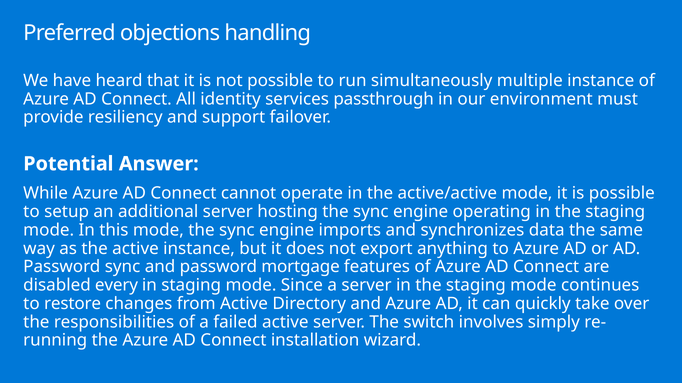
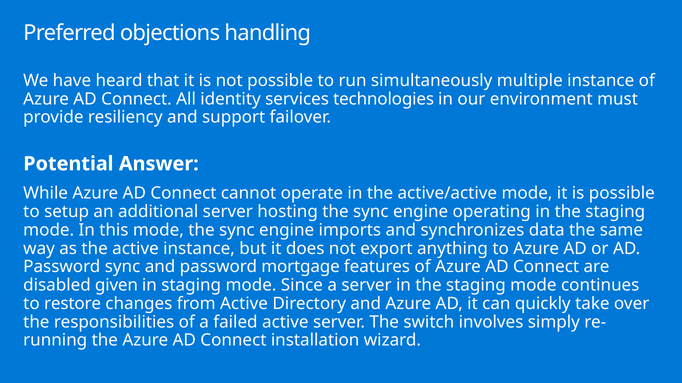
passthrough: passthrough -> technologies (384, 99)
every: every -> given (116, 286)
